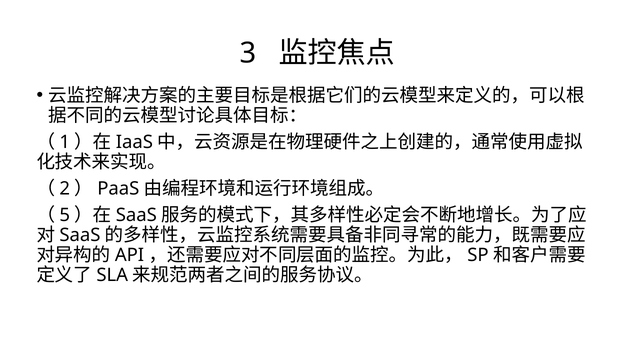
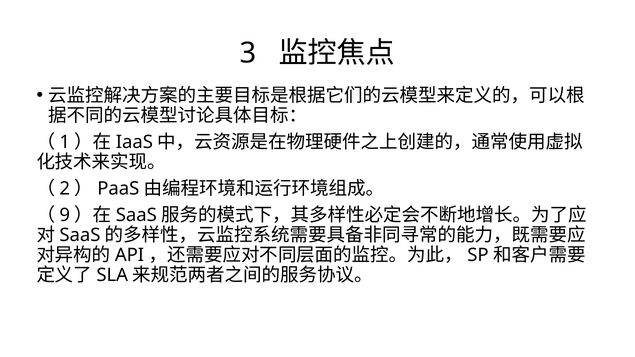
5: 5 -> 9 (65, 215)
